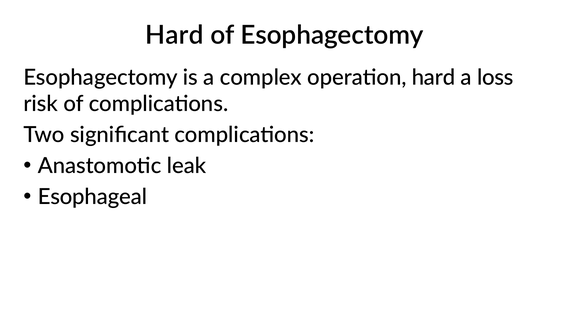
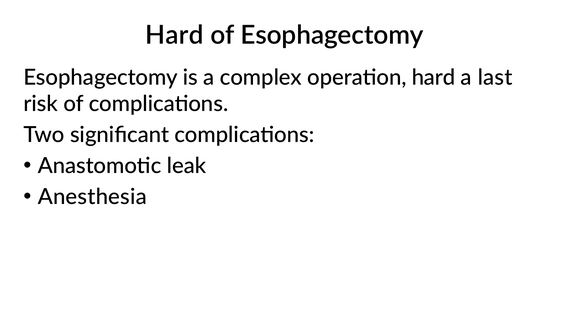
loss: loss -> last (495, 78)
Esophageal: Esophageal -> Anesthesia (92, 197)
